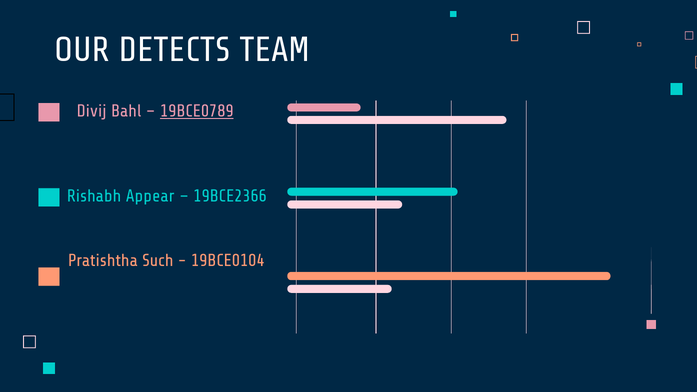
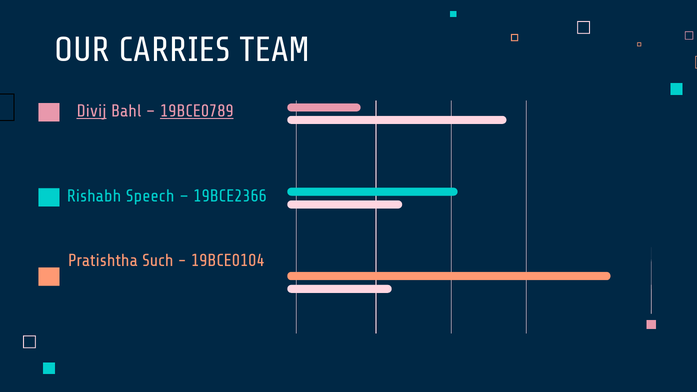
DETECTS: DETECTS -> CARRIES (175, 50)
Divij underline: none -> present (92, 111)
Appear: Appear -> Speech (150, 196)
